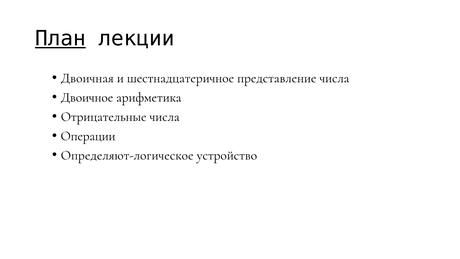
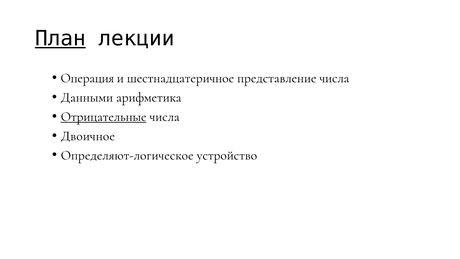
Двоичная: Двоичная -> Операция (87, 78)
Двоичное: Двоичное -> Данными (87, 97)
Отрицательные underline: none -> present (104, 116)
Операции: Операции -> Двоичное (88, 136)
